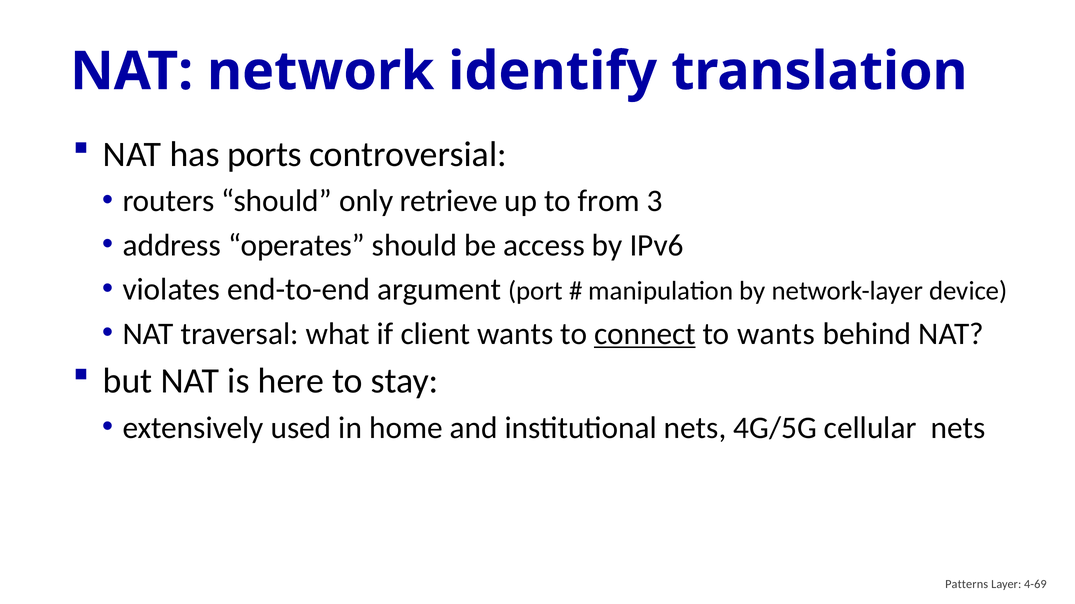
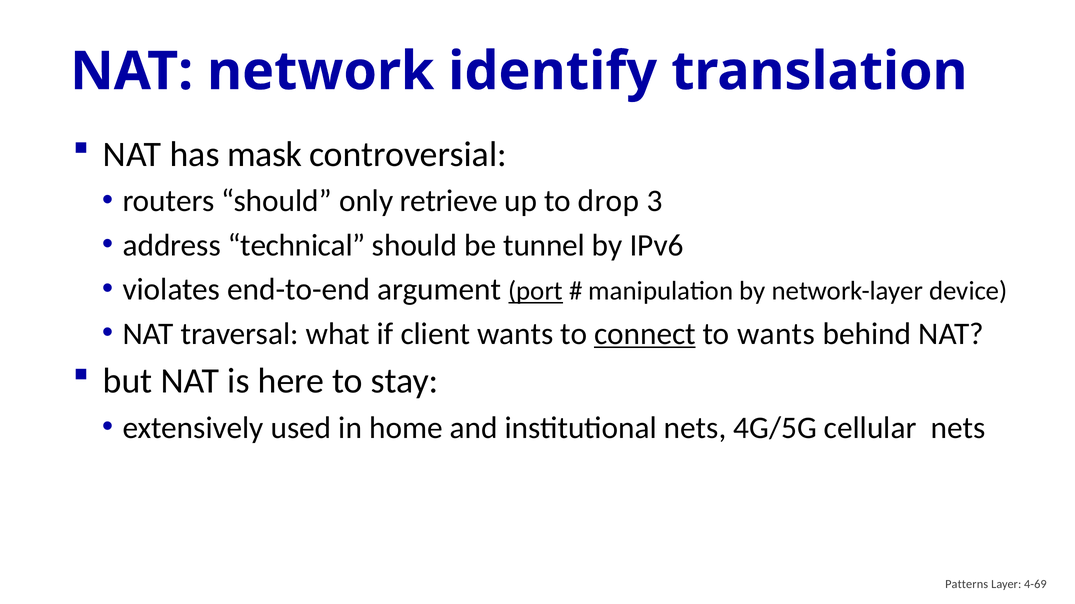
ports: ports -> mask (264, 155)
from: from -> drop (609, 201)
operates: operates -> technical (297, 246)
access: access -> tunnel (544, 246)
port underline: none -> present (536, 291)
